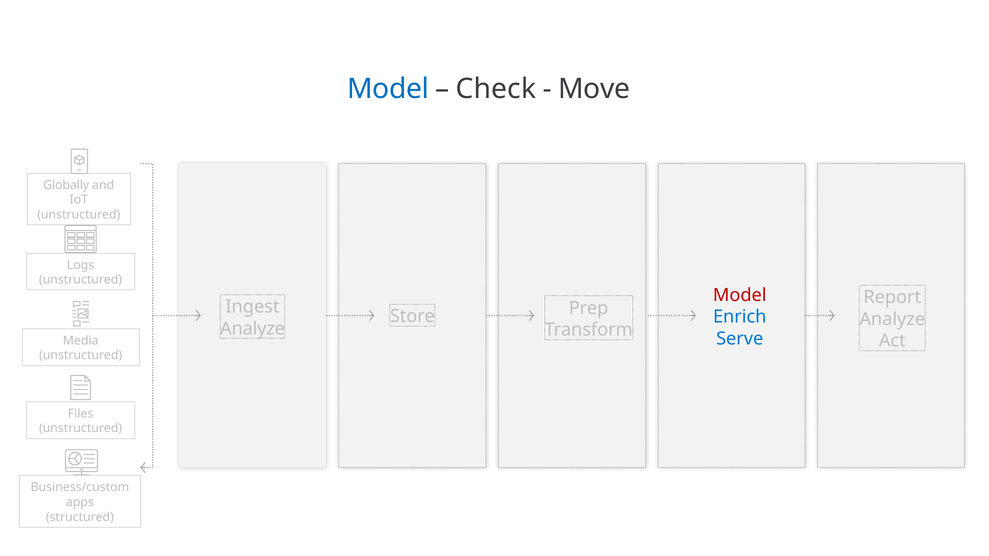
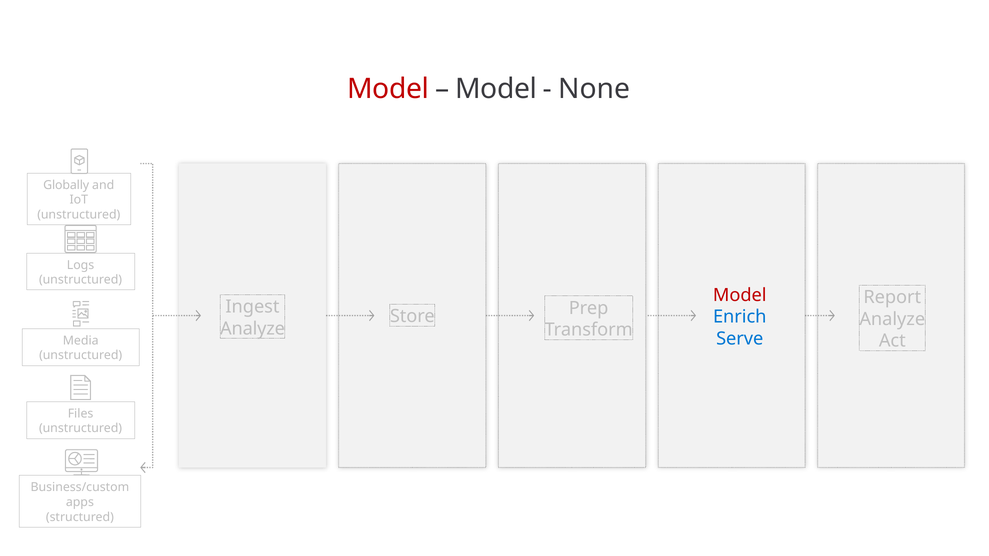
Model colour: blue -> red (388, 89)
Check: Check -> Model (496, 89)
Move: Move -> None (594, 89)
